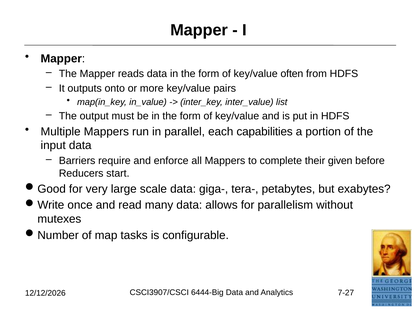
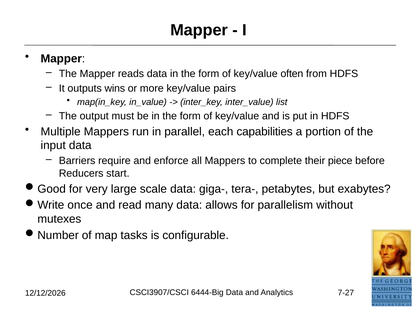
onto: onto -> wins (115, 88)
given: given -> piece (340, 161)
